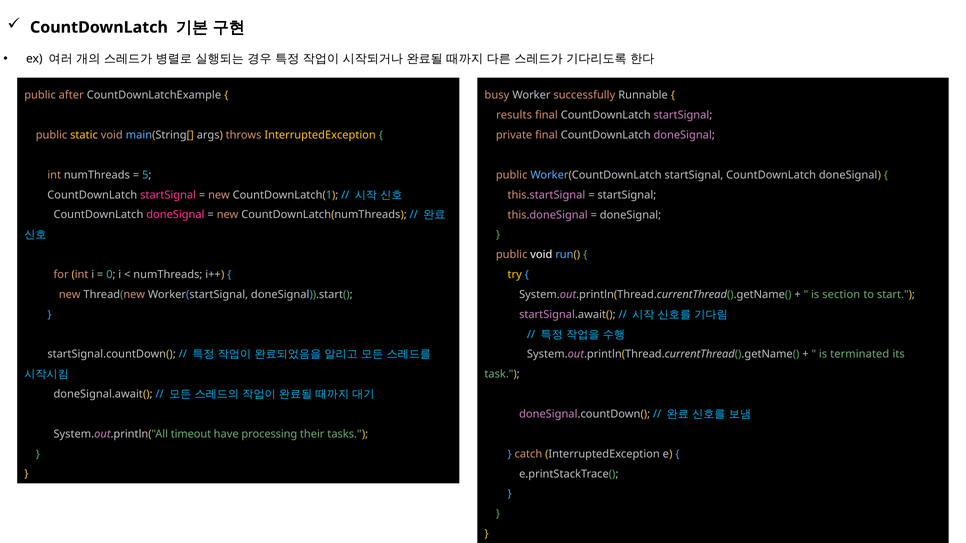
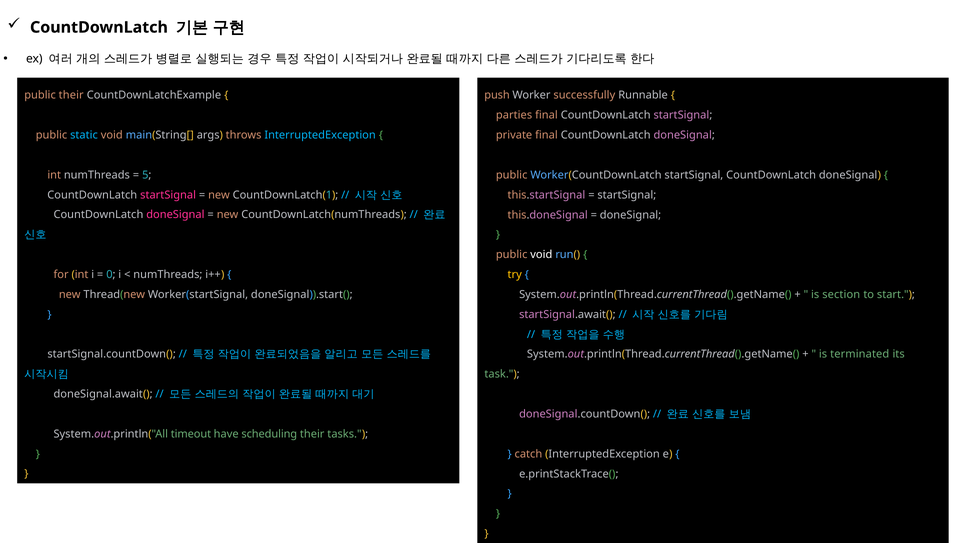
public after: after -> their (71, 95)
busy: busy -> push (497, 95)
results: results -> parties (514, 115)
static colour: yellow -> light blue (84, 135)
InterruptedException colour: yellow -> light blue (320, 135)
processing: processing -> scheduling (269, 434)
